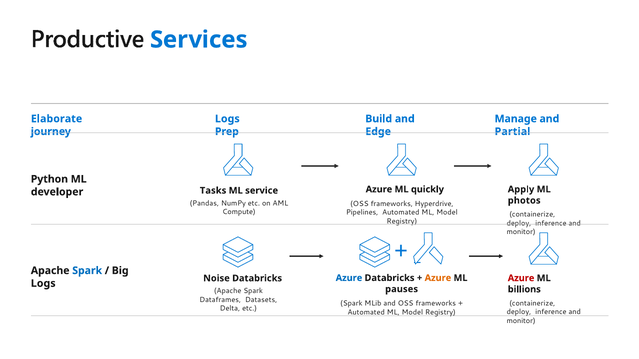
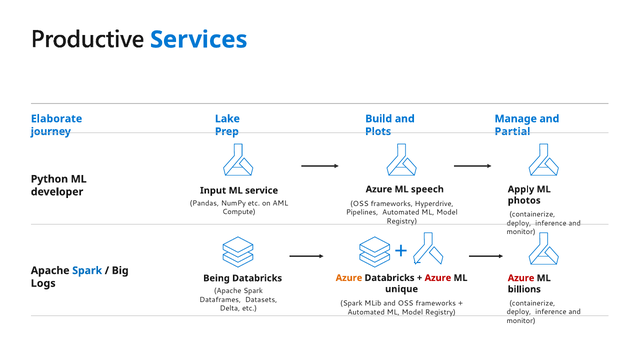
Logs: Logs -> Lake (227, 119)
Edge: Edge -> Plots (378, 132)
quickly: quickly -> speech (427, 190)
Tasks: Tasks -> Input (213, 191)
Azure colour: blue -> orange (349, 278)
Azure colour: orange -> red (438, 278)
Noise: Noise -> Being (217, 279)
pauses: pauses -> unique (402, 289)
